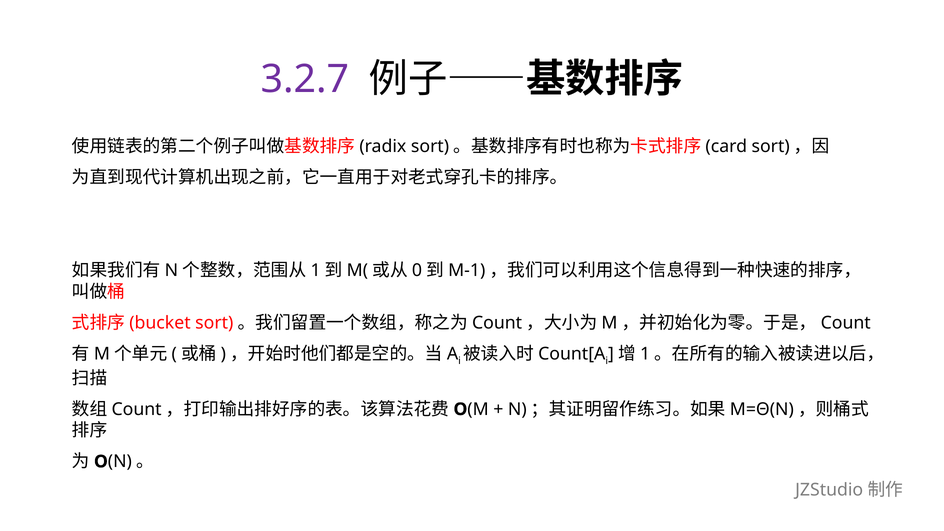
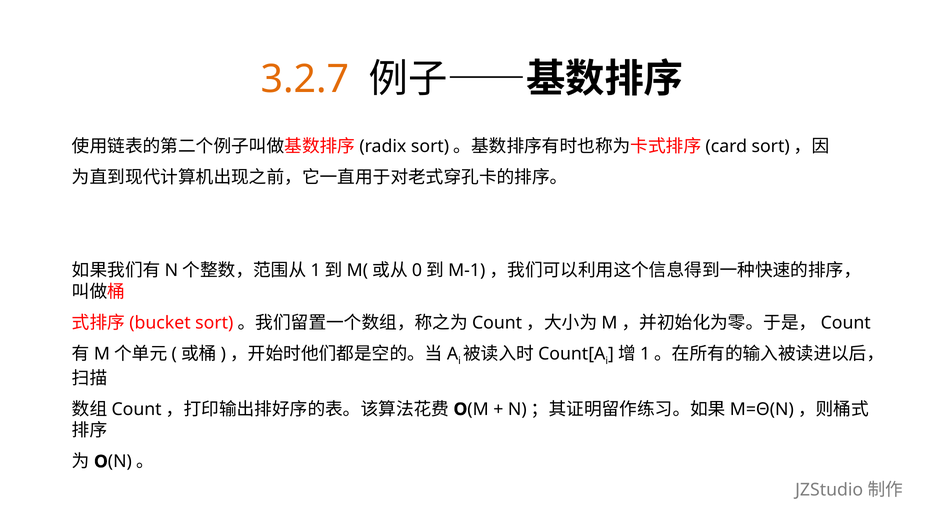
3.2.7 colour: purple -> orange (305, 79)
